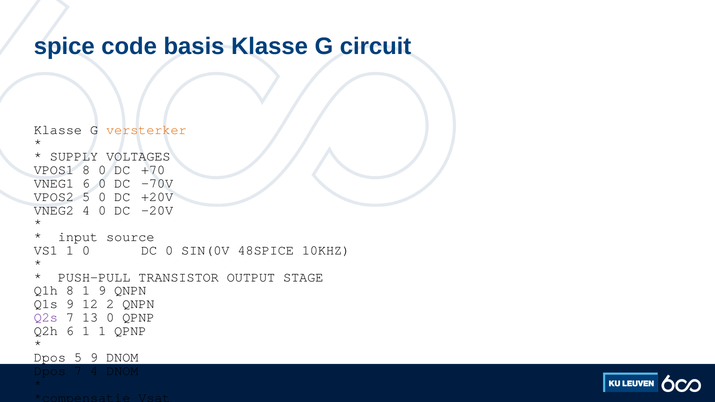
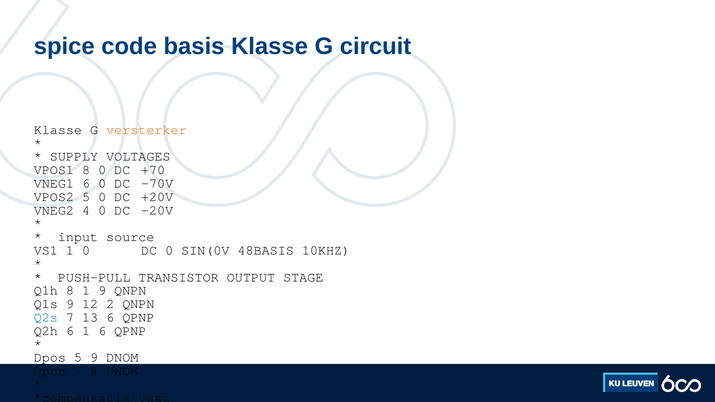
48SPICE: 48SPICE -> 48BASIS (266, 250)
Q2s colour: purple -> blue (46, 317)
13 0: 0 -> 6 (110, 317)
1 1: 1 -> 6 (102, 331)
